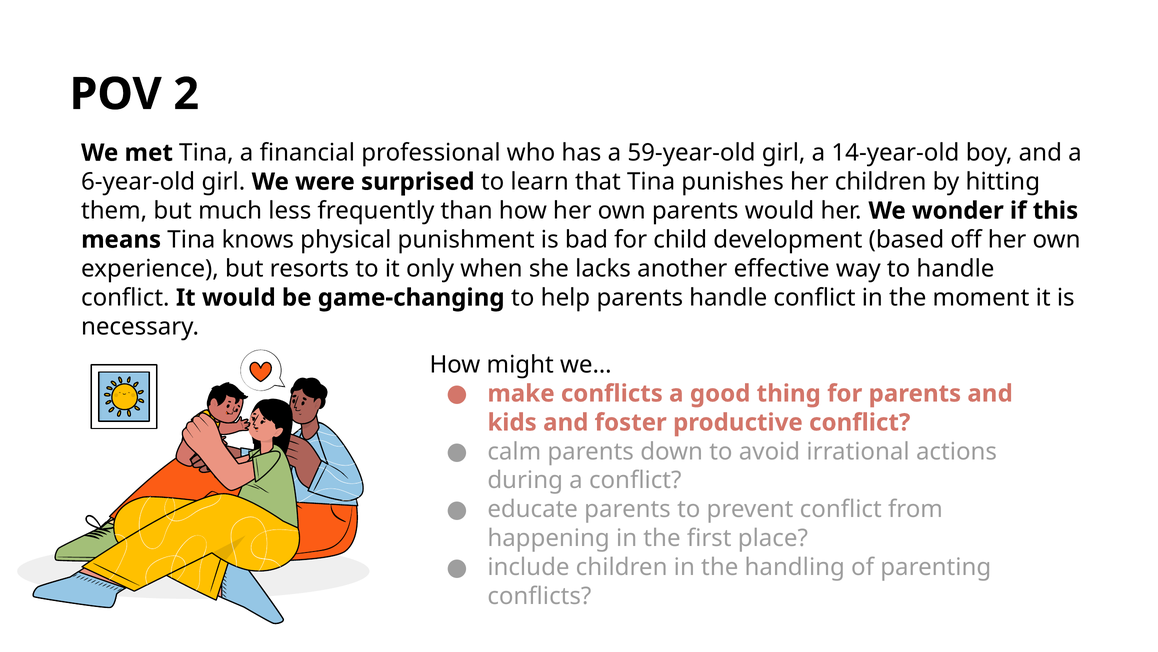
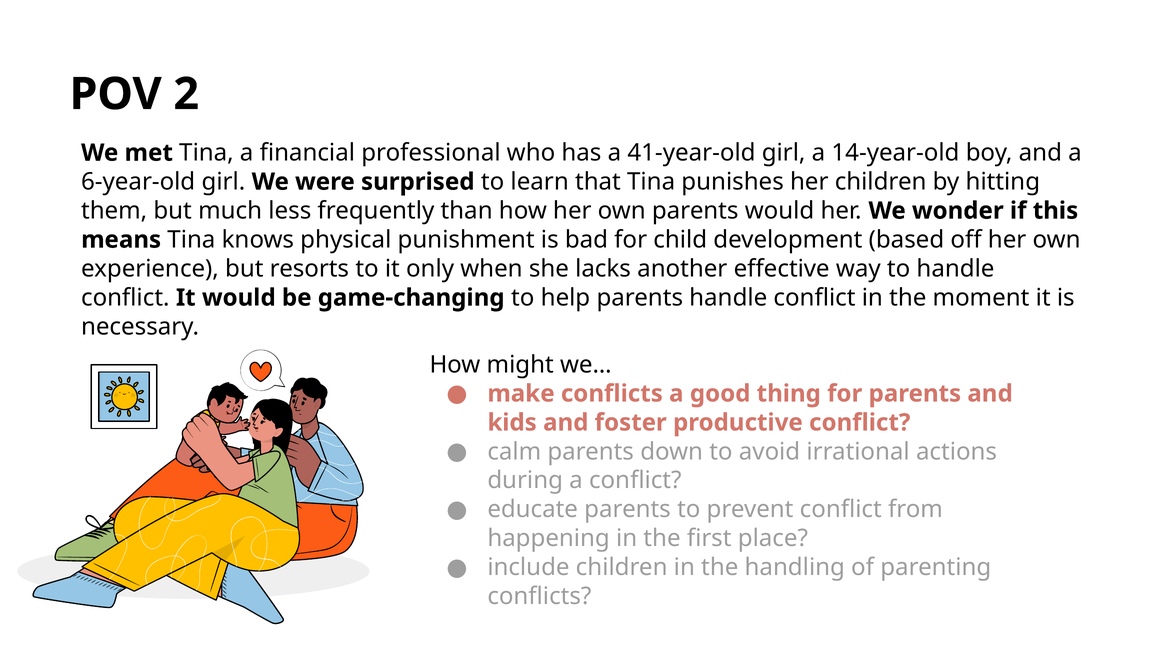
59-year-old: 59-year-old -> 41-year-old (691, 153)
